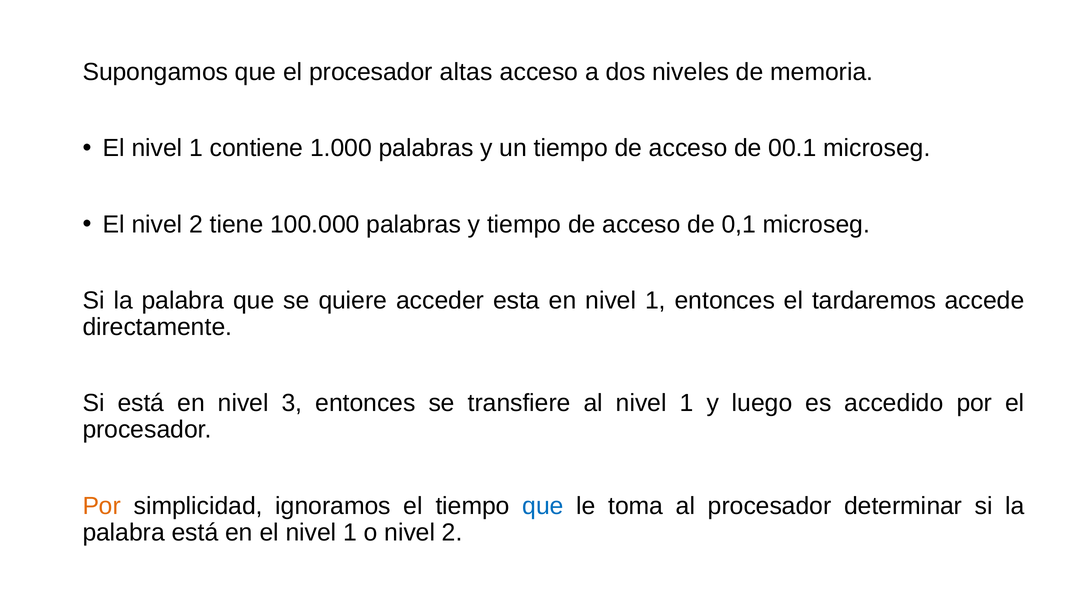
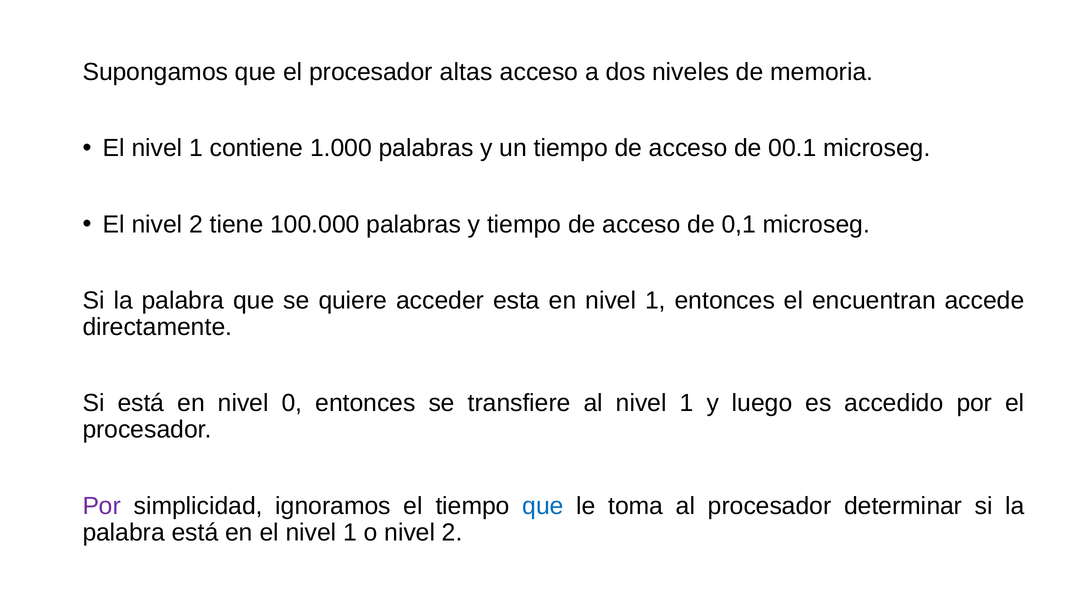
tardaremos: tardaremos -> encuentran (874, 300)
3: 3 -> 0 (292, 403)
Por colour: orange -> purple (102, 506)
